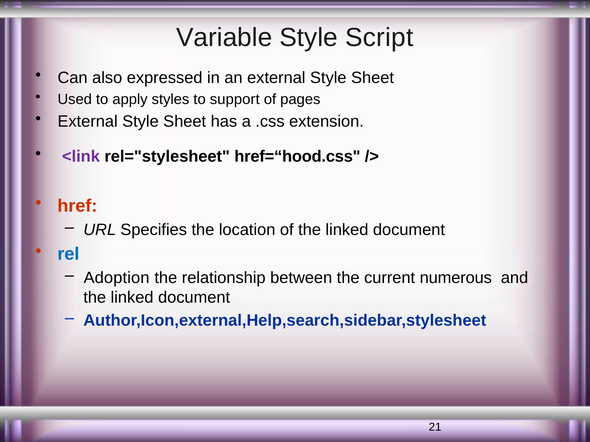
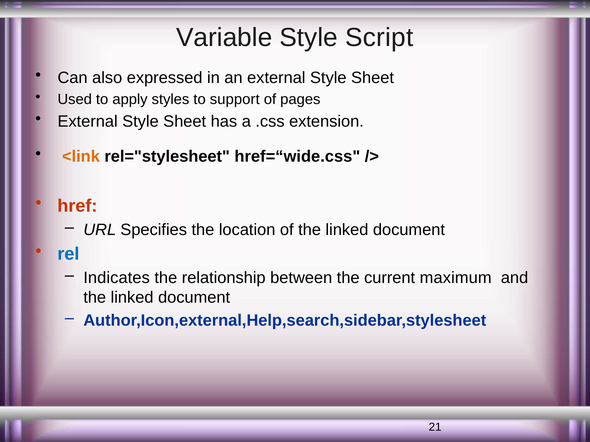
<link colour: purple -> orange (81, 157)
href=“hood.css: href=“hood.css -> href=“wide.css (297, 157)
Adoption: Adoption -> Indicates (117, 278)
numerous: numerous -> maximum (456, 278)
